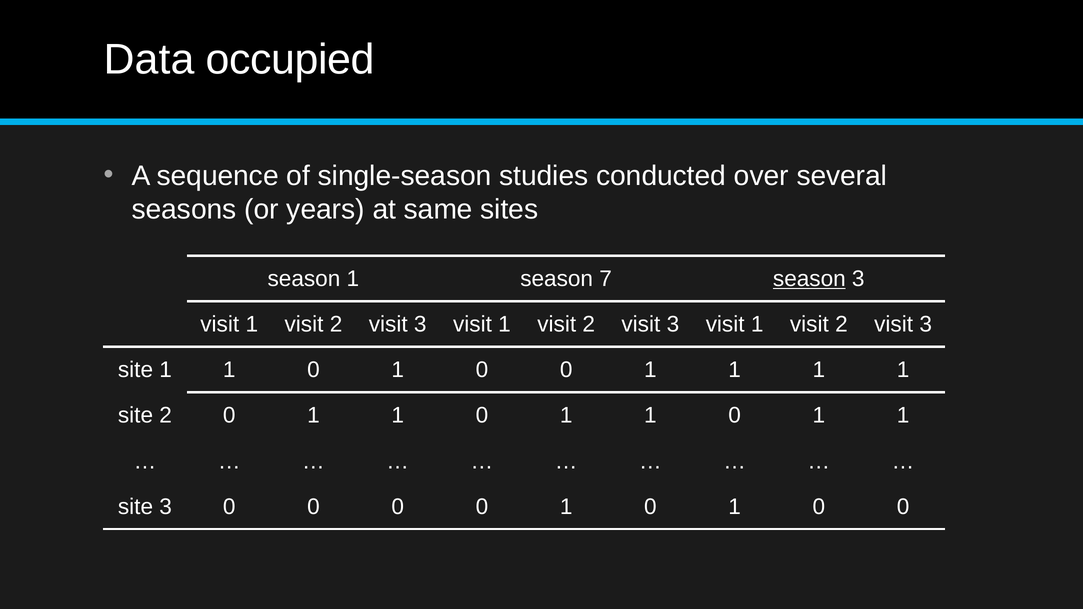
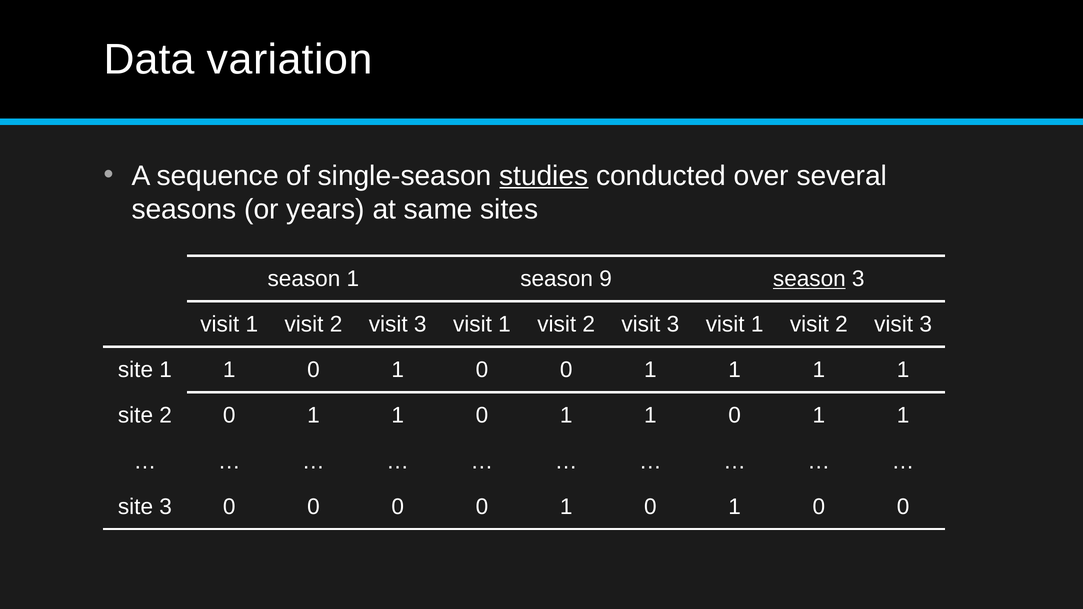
occupied: occupied -> variation (290, 60)
studies underline: none -> present (544, 176)
7: 7 -> 9 (606, 279)
